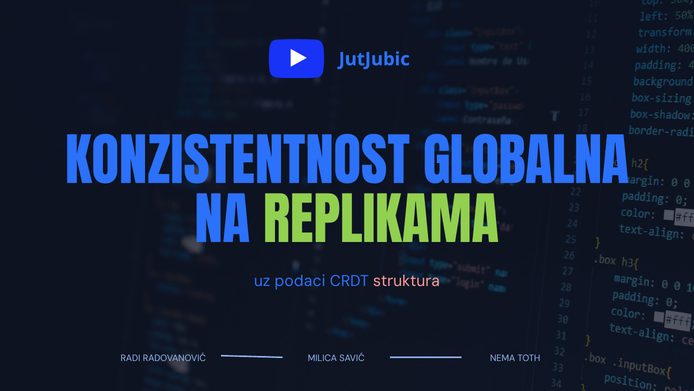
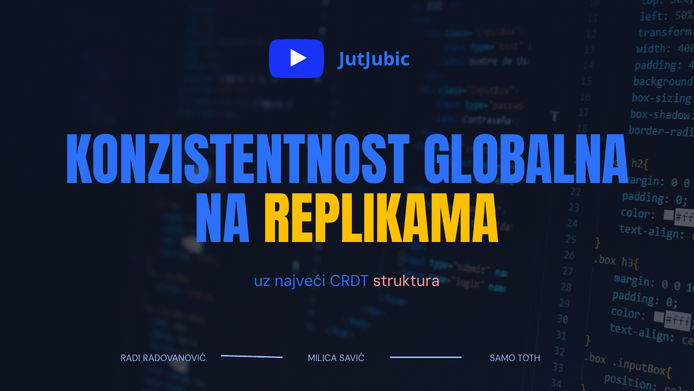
REPLIKAMA colour: light green -> yellow (381, 223)
podaci: podaci -> najveći (300, 281)
NEMA: NEMA -> SAMO (503, 358)
